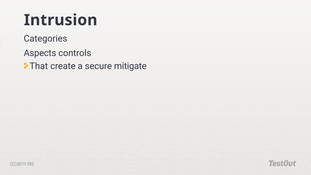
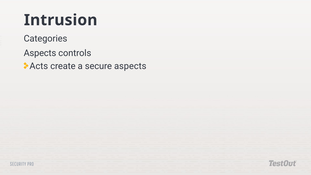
That: That -> Acts (39, 66)
secure mitigate: mitigate -> aspects (130, 66)
